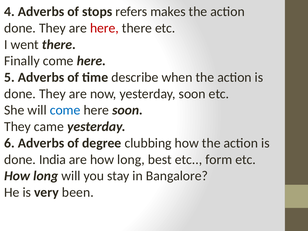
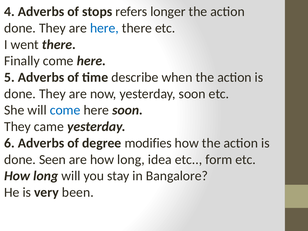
makes: makes -> longer (168, 12)
here colour: red -> blue (104, 28)
clubbing: clubbing -> modifies (148, 143)
India: India -> Seen (52, 160)
best: best -> idea (160, 160)
